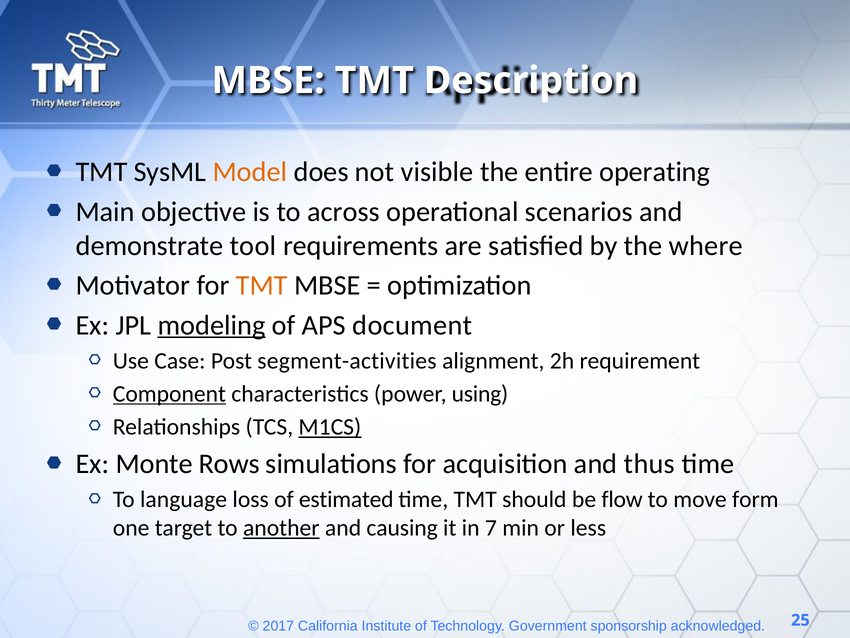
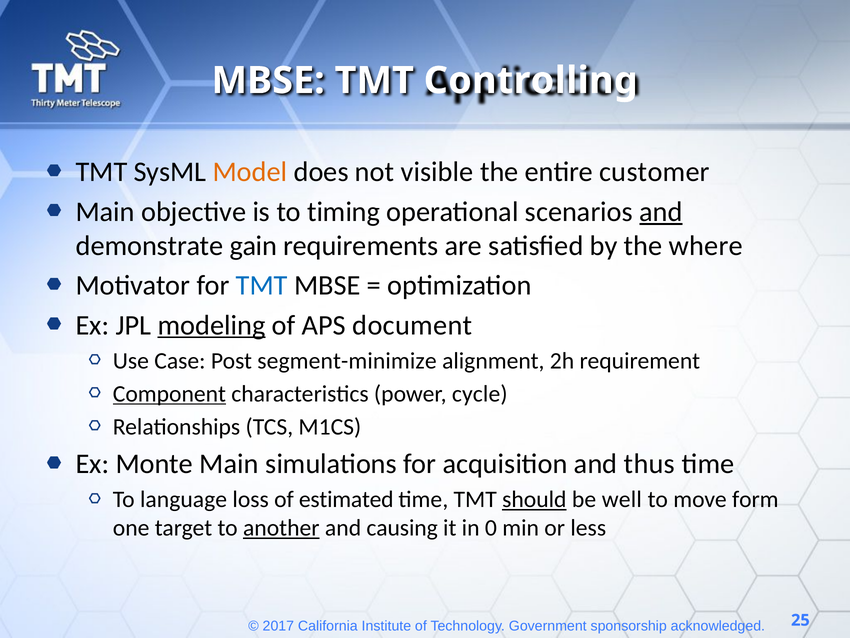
Description: Description -> Controlling (531, 81)
operating: operating -> customer (654, 172)
across: across -> timing (344, 212)
and underline: none -> present (661, 212)
tool: tool -> gain (253, 246)
TMT colour: orange -> blue (262, 285)
segment-activities: segment-activities -> segment-minimize (347, 360)
using: using -> cycle (480, 394)
M1CS underline: present -> none (330, 427)
Monte Rows: Rows -> Main (229, 464)
should underline: none -> present (534, 499)
flow: flow -> well (622, 499)
7: 7 -> 0 (491, 528)
